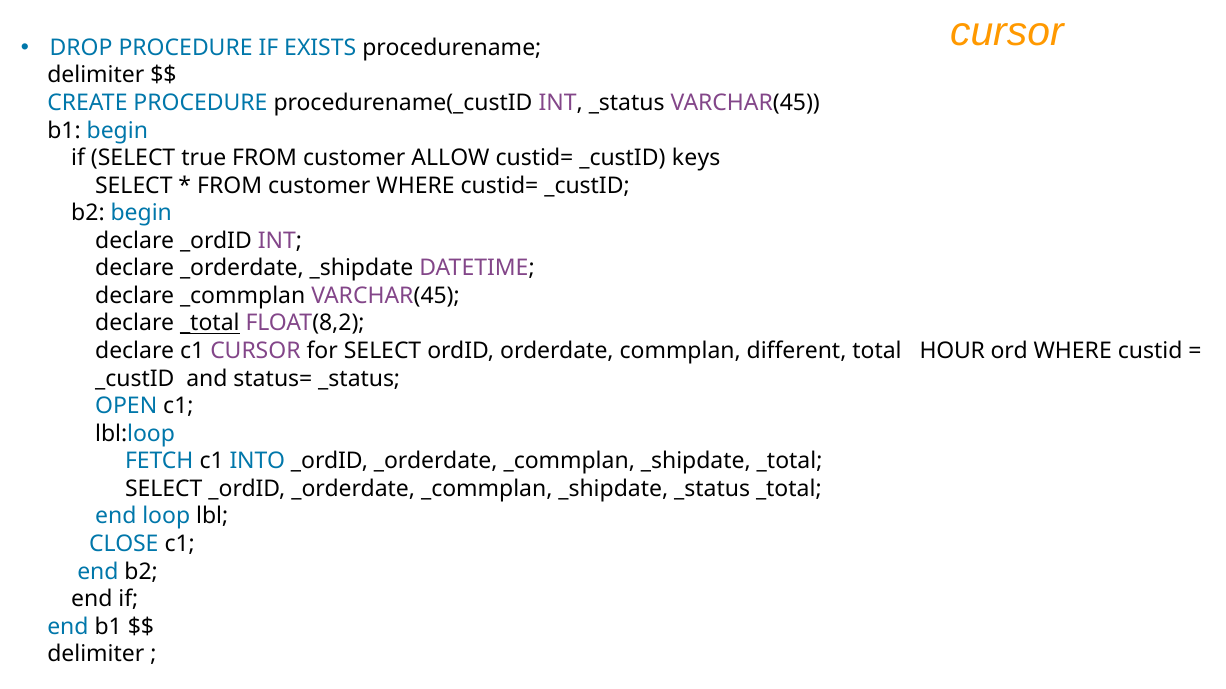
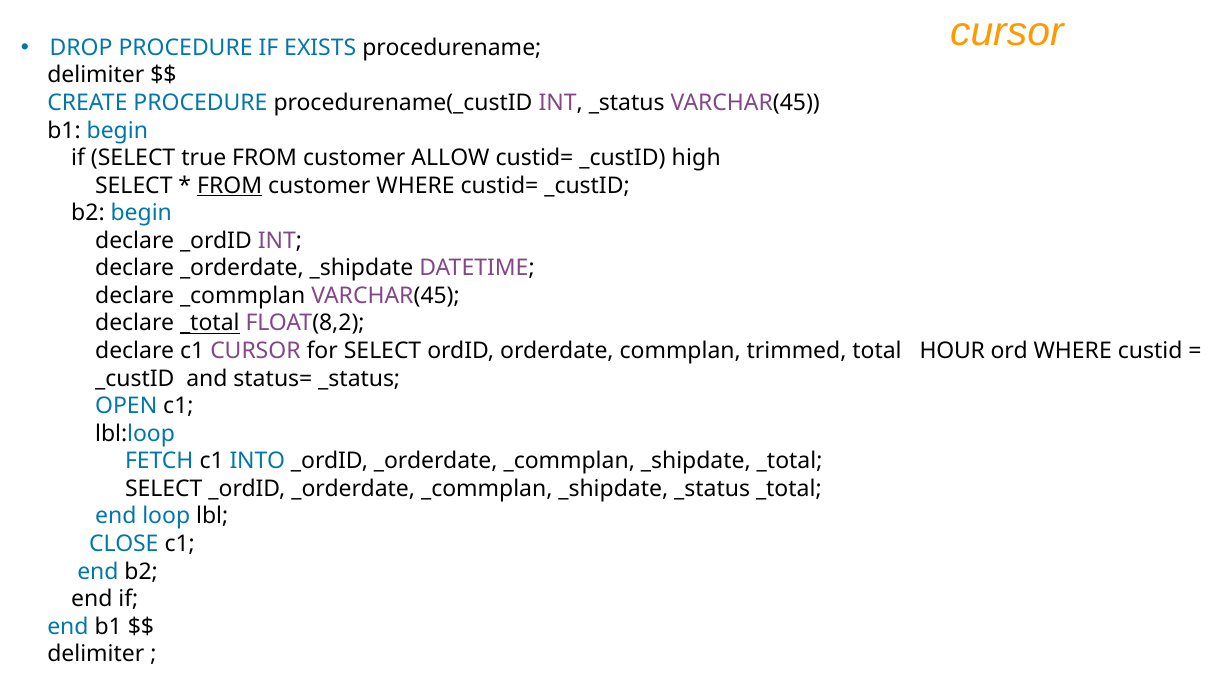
keys: keys -> high (696, 158)
FROM underline: none -> present (230, 186)
different: different -> trimmed (797, 351)
